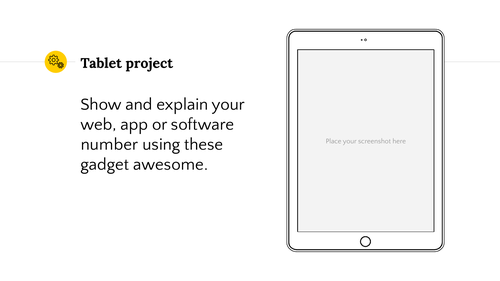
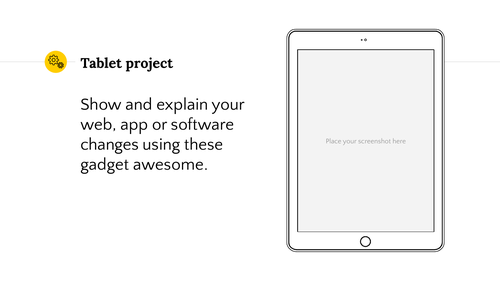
number: number -> changes (110, 145)
